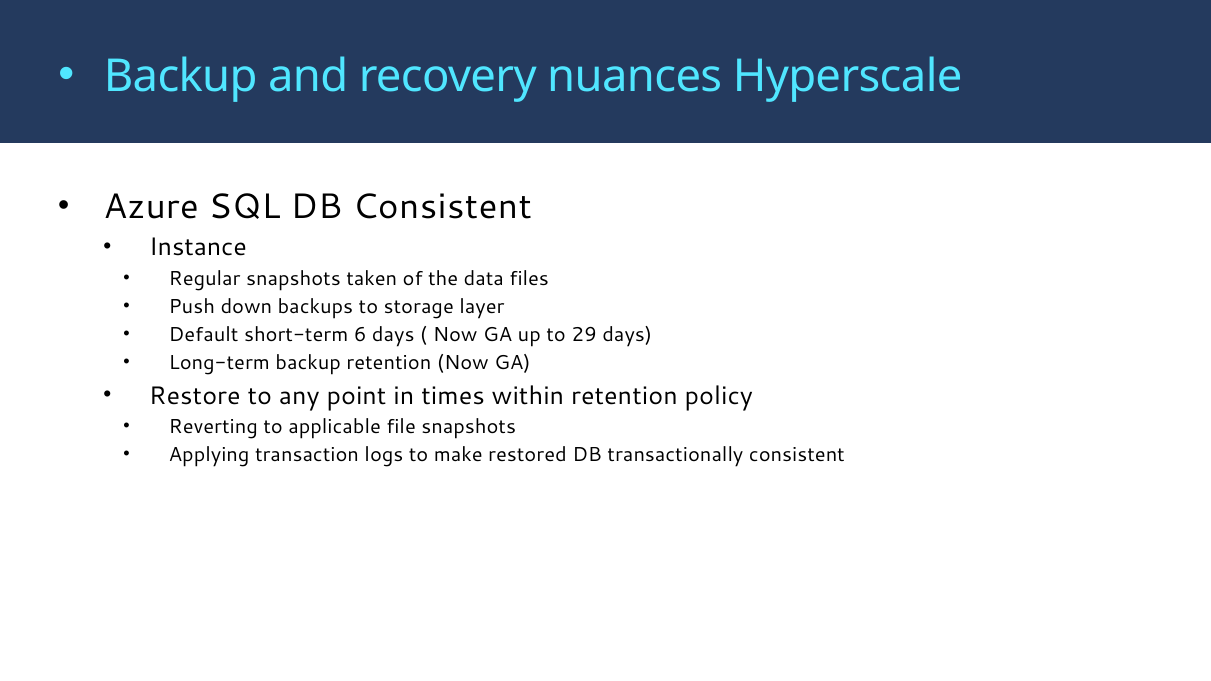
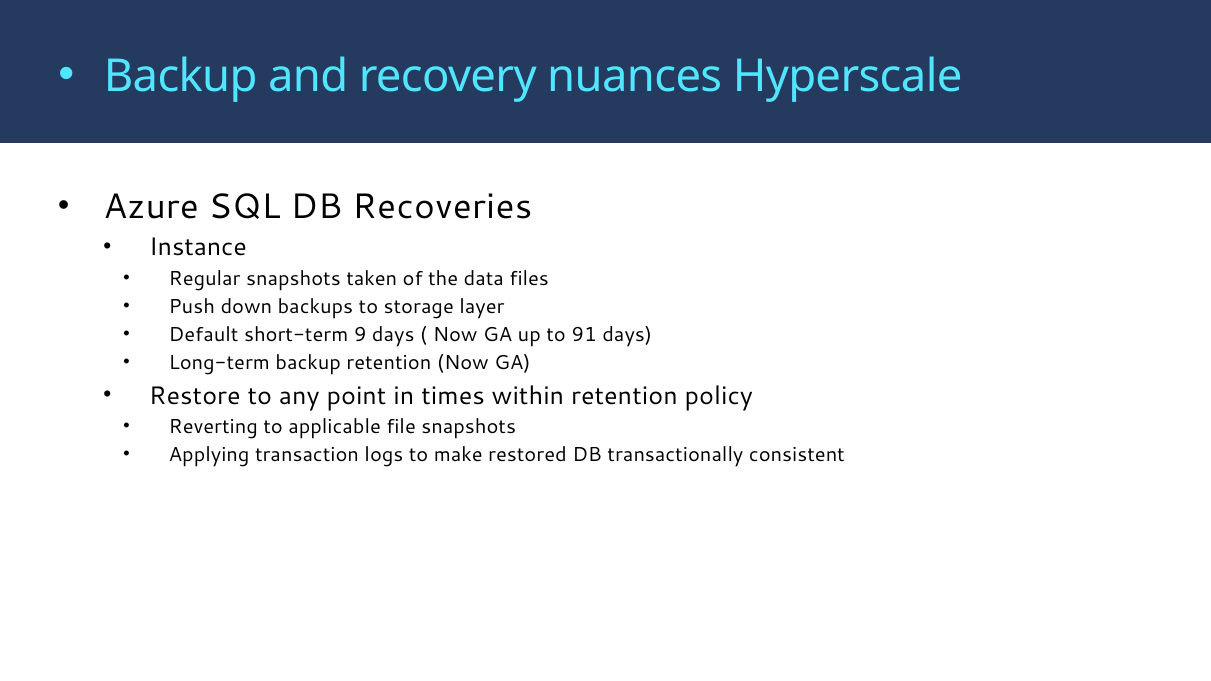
DB Consistent: Consistent -> Recoveries (442, 207)
6: 6 -> 9 (360, 335)
29: 29 -> 91 (584, 335)
